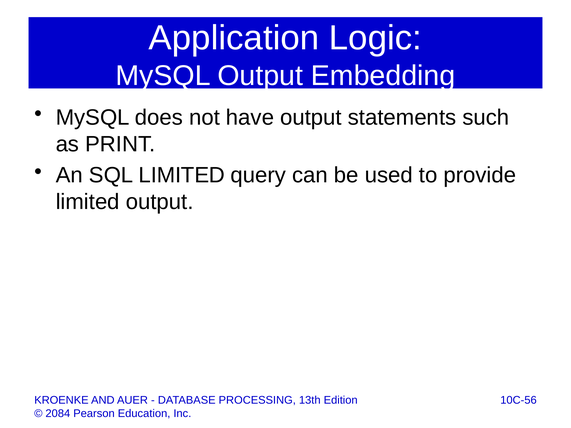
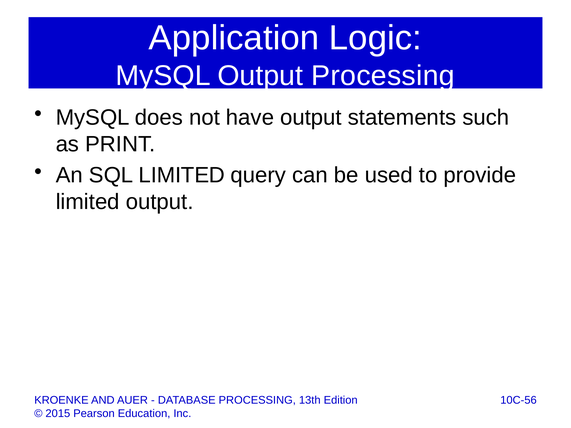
Output Embedding: Embedding -> Processing (383, 76)
2084: 2084 -> 2015 (58, 414)
